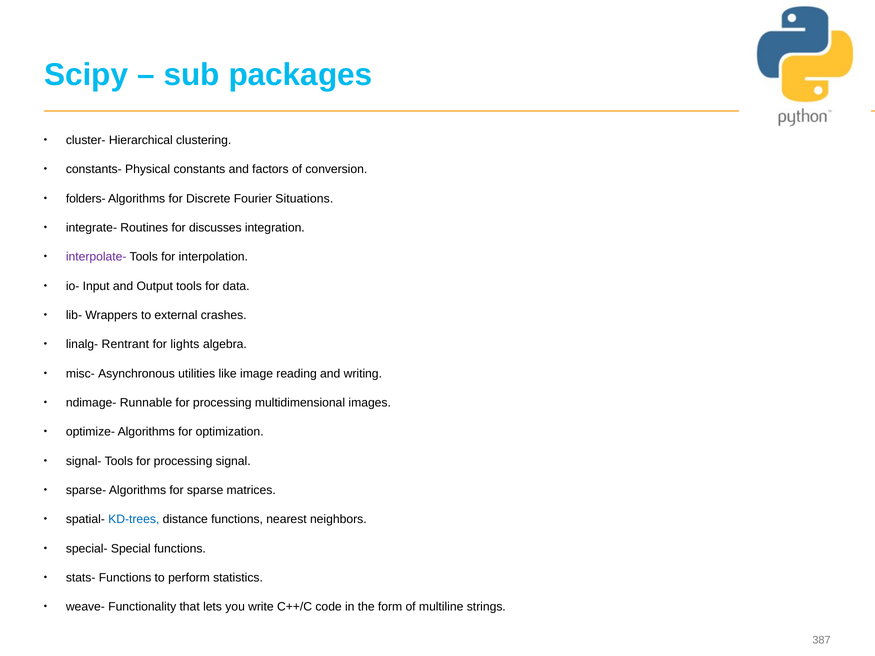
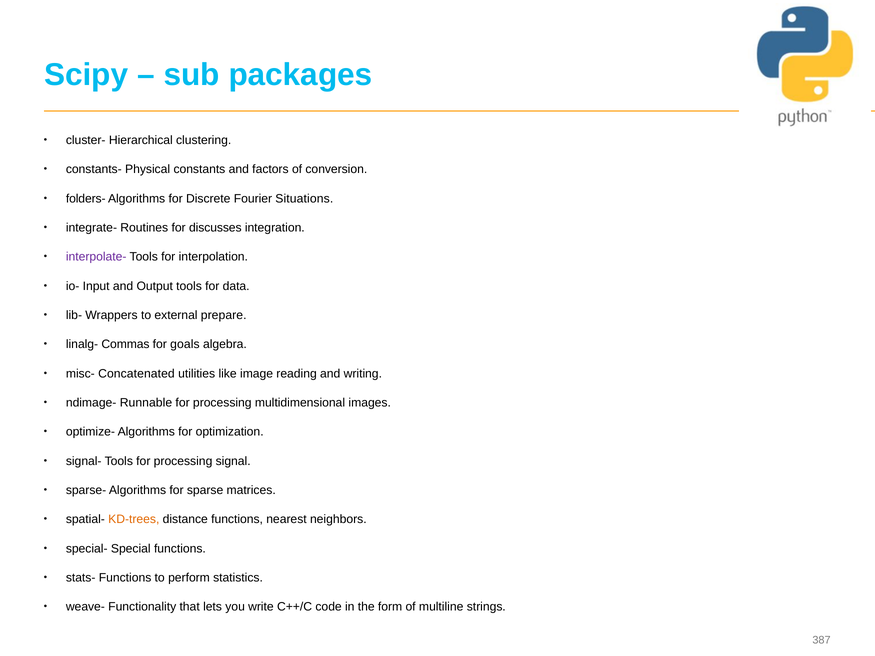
crashes: crashes -> prepare (224, 315)
Rentrant: Rentrant -> Commas (125, 345)
lights: lights -> goals (185, 345)
Asynchronous: Asynchronous -> Concatenated (136, 374)
KD-trees colour: blue -> orange (134, 520)
